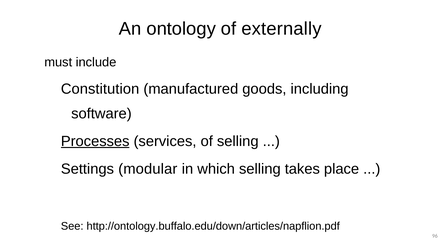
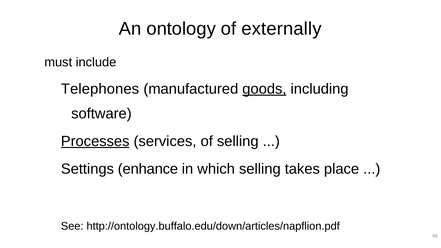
Constitution: Constitution -> Telephones (100, 89)
goods underline: none -> present (264, 89)
modular: modular -> enhance (148, 169)
